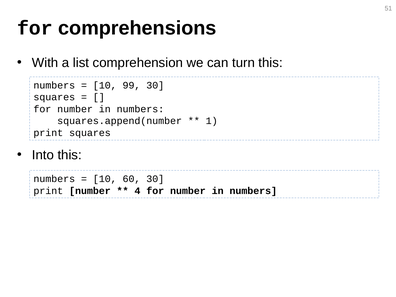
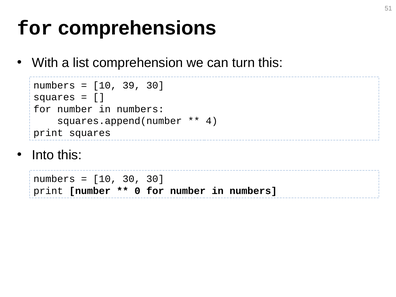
99: 99 -> 39 (131, 85)
1: 1 -> 4 (212, 121)
10 60: 60 -> 30 (131, 179)
4: 4 -> 0 (137, 191)
